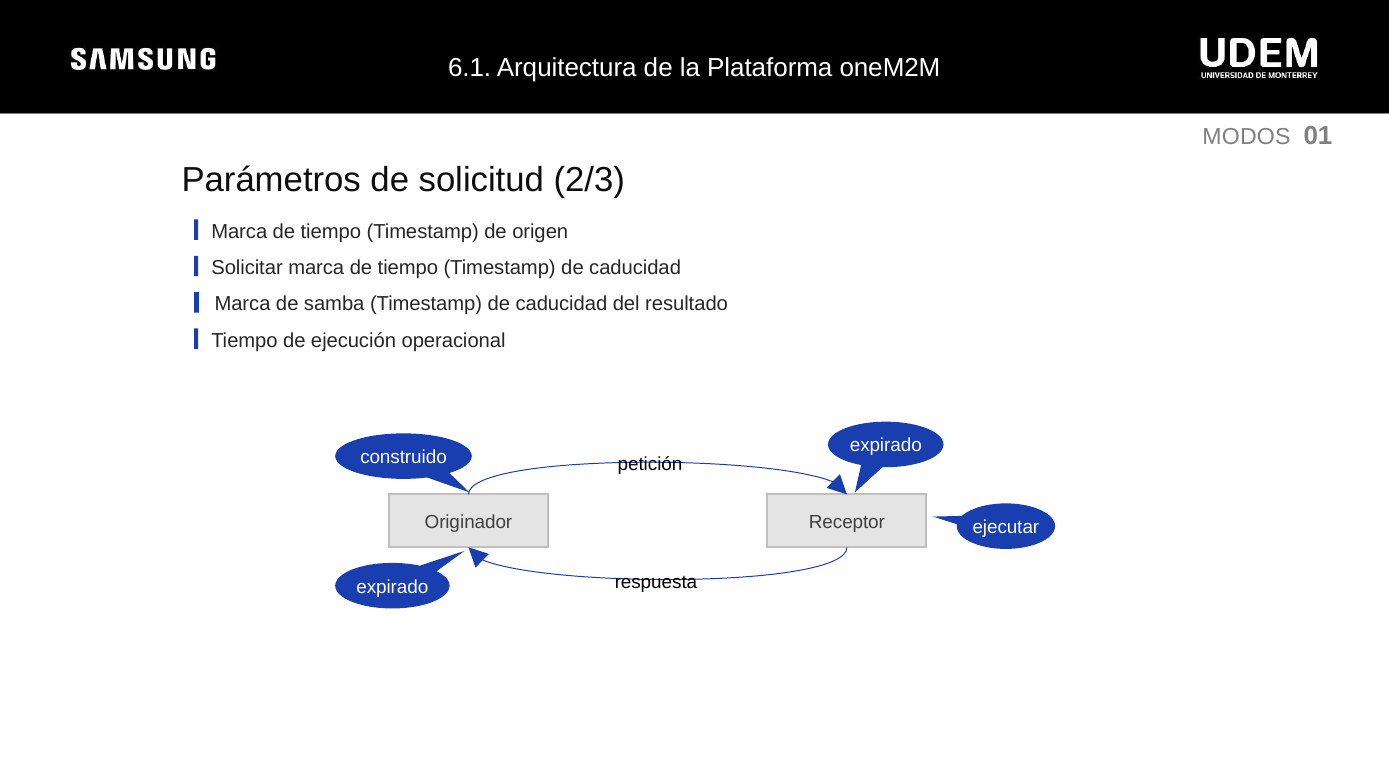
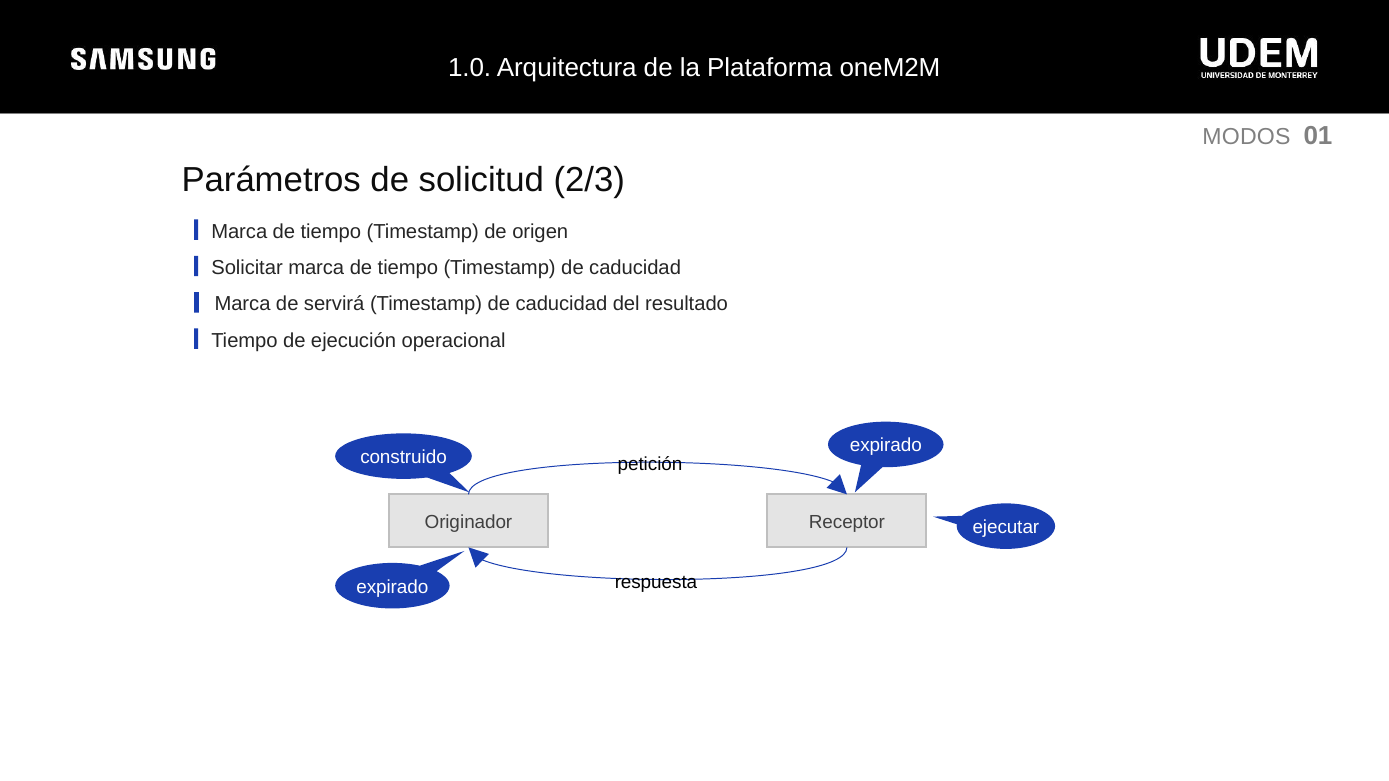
6.1: 6.1 -> 1.0 (470, 68)
samba: samba -> servirá (334, 304)
